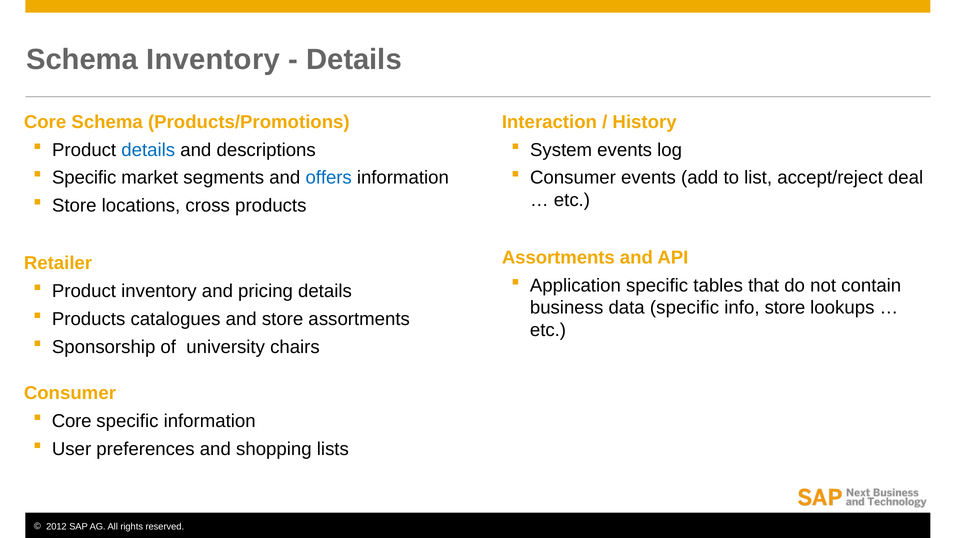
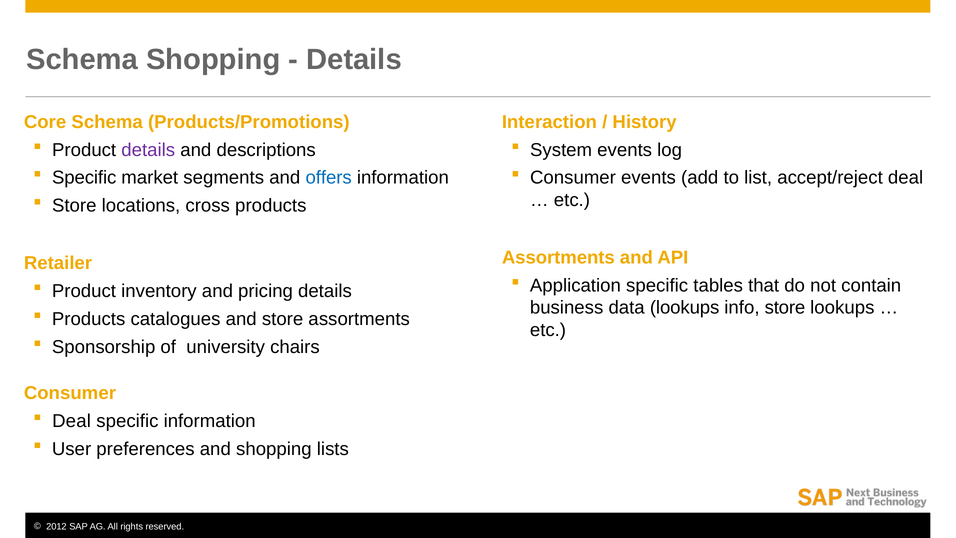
Schema Inventory: Inventory -> Shopping (213, 60)
details colour: blue -> purple (148, 150)
data specific: specific -> lookups (685, 308)
Core: Core -> Deal (72, 421)
